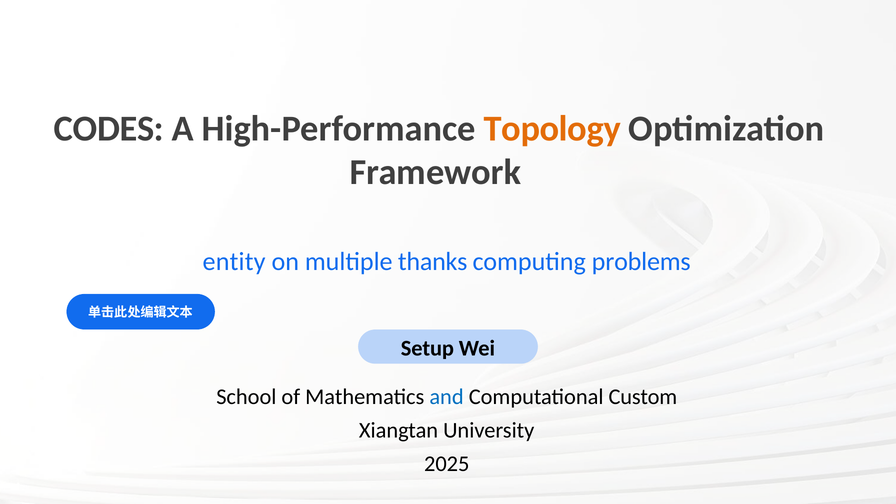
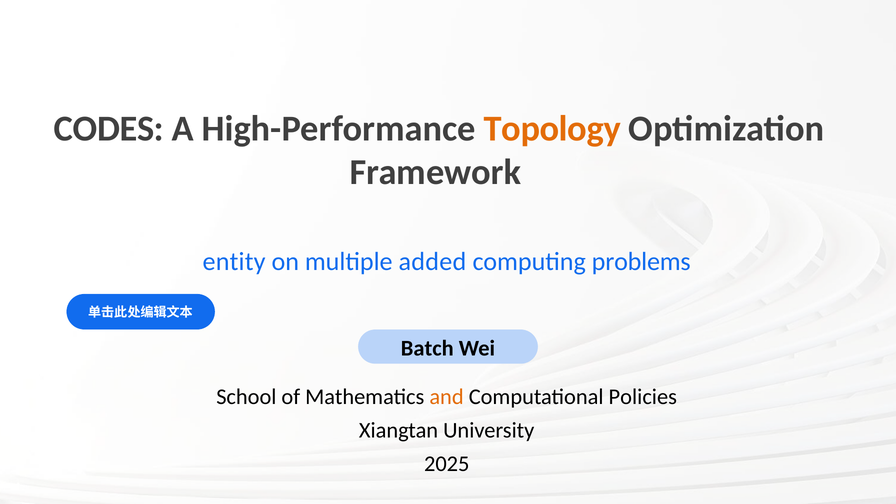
thanks: thanks -> added (432, 262)
Setup: Setup -> Batch (427, 348)
and colour: blue -> orange (447, 397)
Custom: Custom -> Policies (643, 397)
